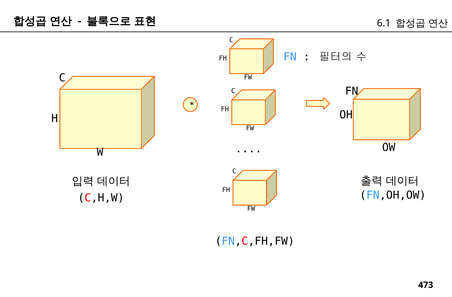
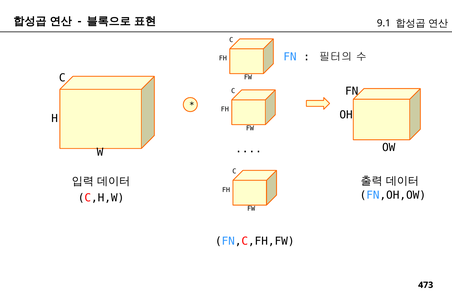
6.1: 6.1 -> 9.1 (384, 23)
